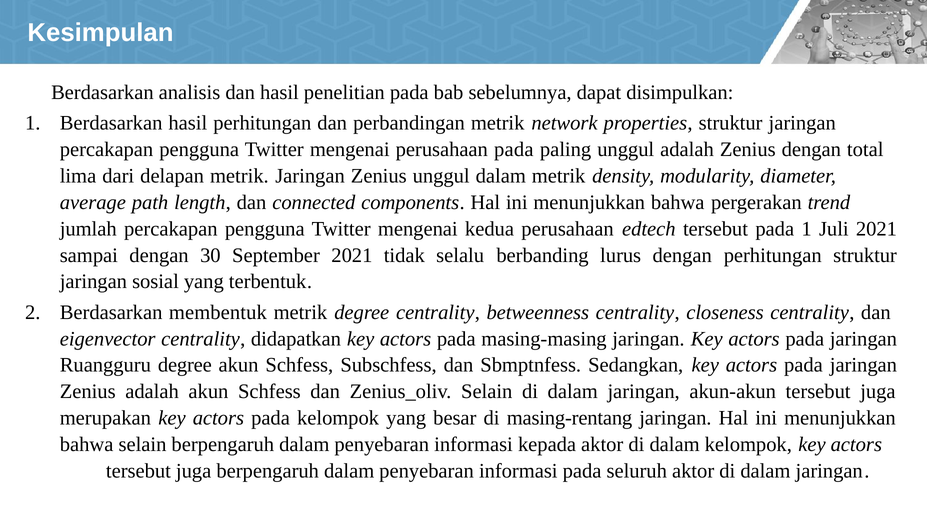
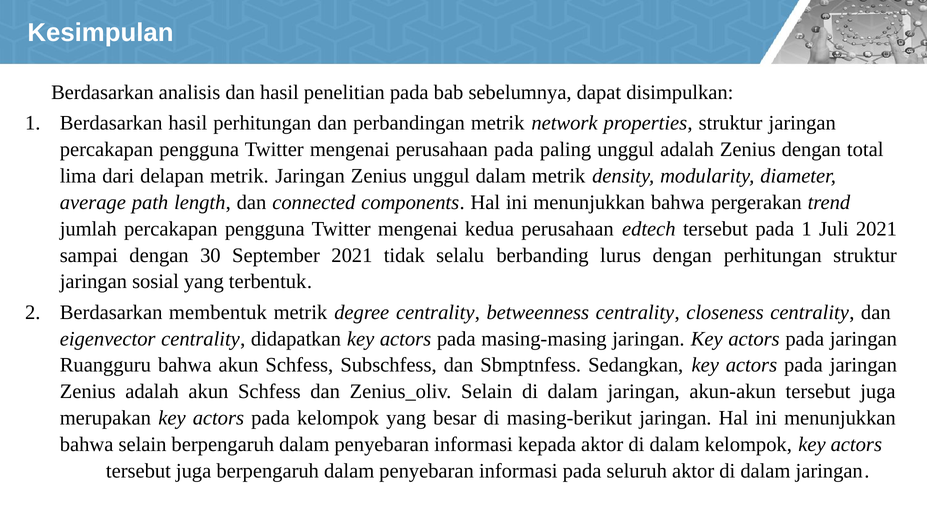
Ruangguru degree: degree -> bahwa (185, 365)
masing-rentang: masing-rentang -> masing-berikut (569, 418)
